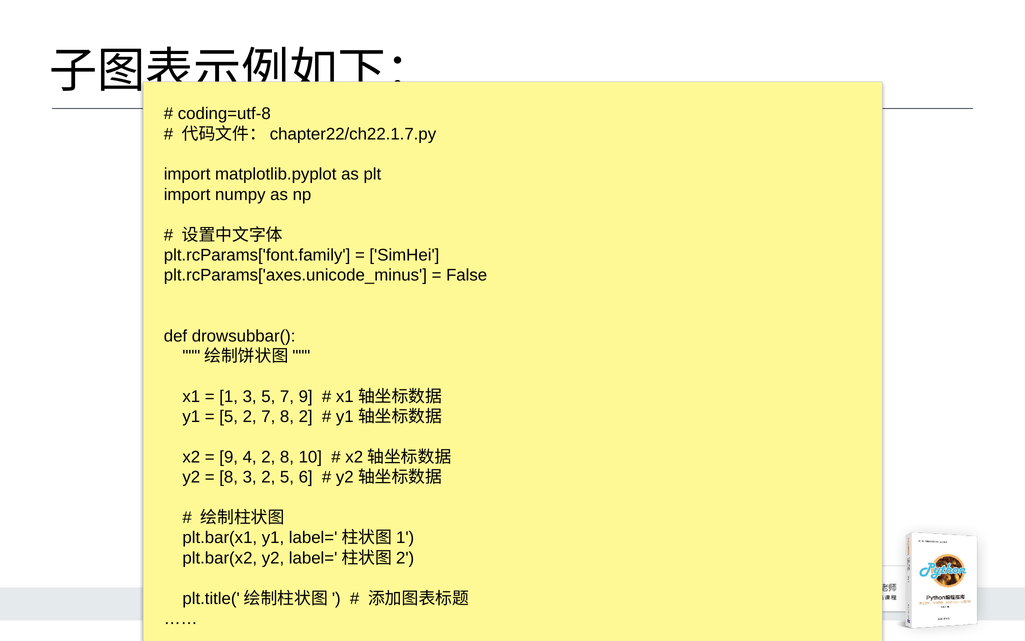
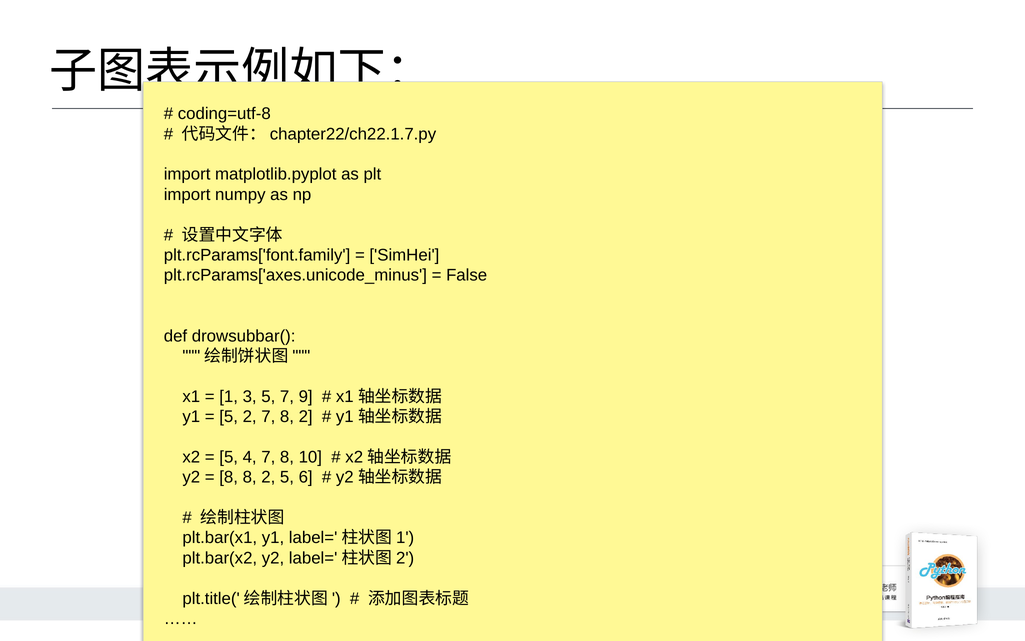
9: 9 -> 5 (229, 457)
4 2: 2 -> 7 (268, 457)
8 3: 3 -> 8 (250, 477)
